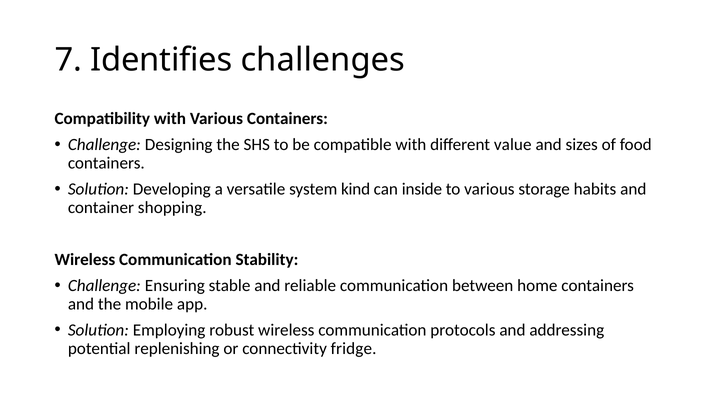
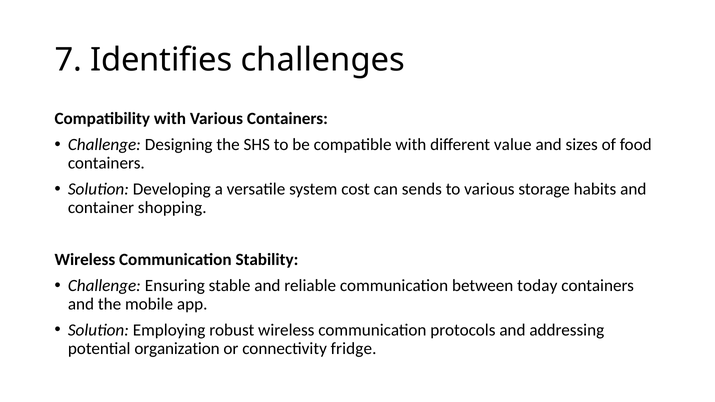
kind: kind -> cost (356, 189)
inside: inside -> sends (422, 189)
home: home -> today (537, 286)
replenishing: replenishing -> organization (177, 349)
